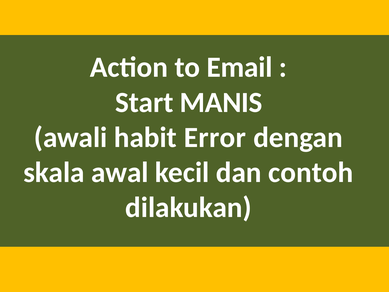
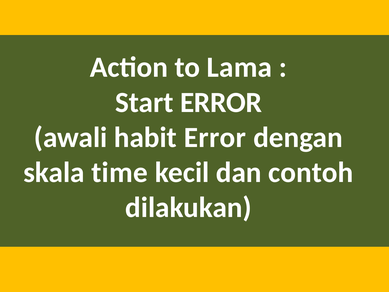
Email: Email -> Lama (239, 67)
Start MANIS: MANIS -> ERROR (221, 102)
awal: awal -> time (120, 172)
